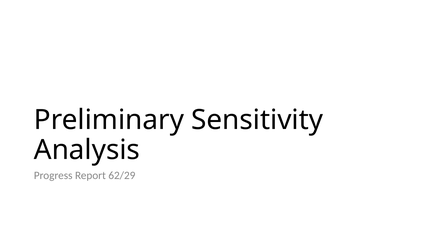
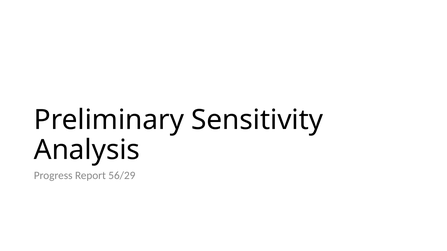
62/29: 62/29 -> 56/29 (122, 176)
